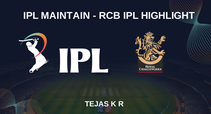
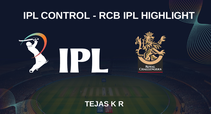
MAINTAIN: MAINTAIN -> CONTROL (65, 16)
